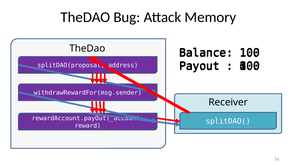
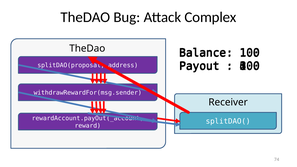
Memory: Memory -> Complex (210, 17)
